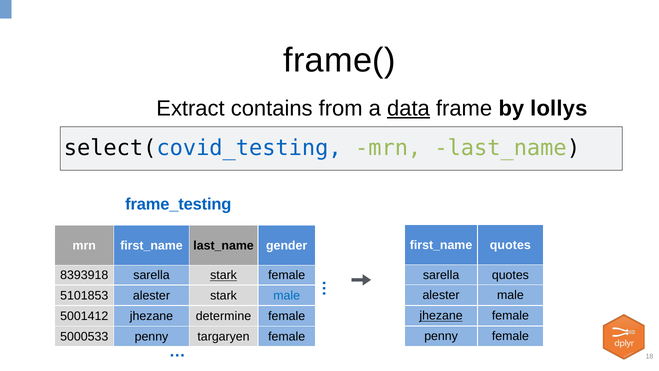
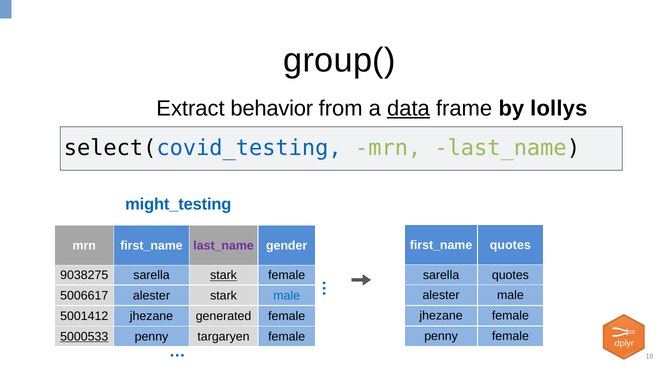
frame(: frame( -> group( (339, 60)
contains: contains -> behavior (272, 108)
frame_testing: frame_testing -> might_testing (178, 204)
last_name colour: black -> purple (224, 245)
8393918: 8393918 -> 9038275 (84, 275)
5101853: 5101853 -> 5006617 (84, 295)
jhezane underline: present -> none (441, 316)
determine: determine -> generated (224, 316)
5000533 underline: none -> present (84, 336)
